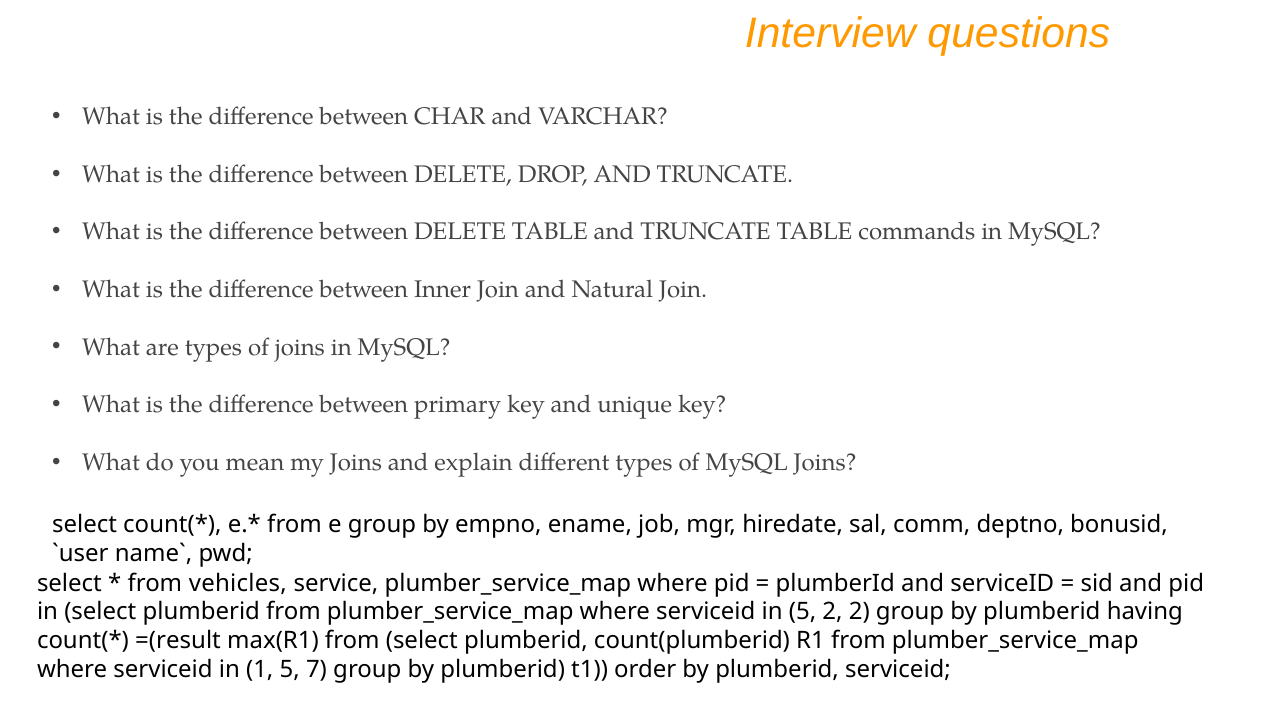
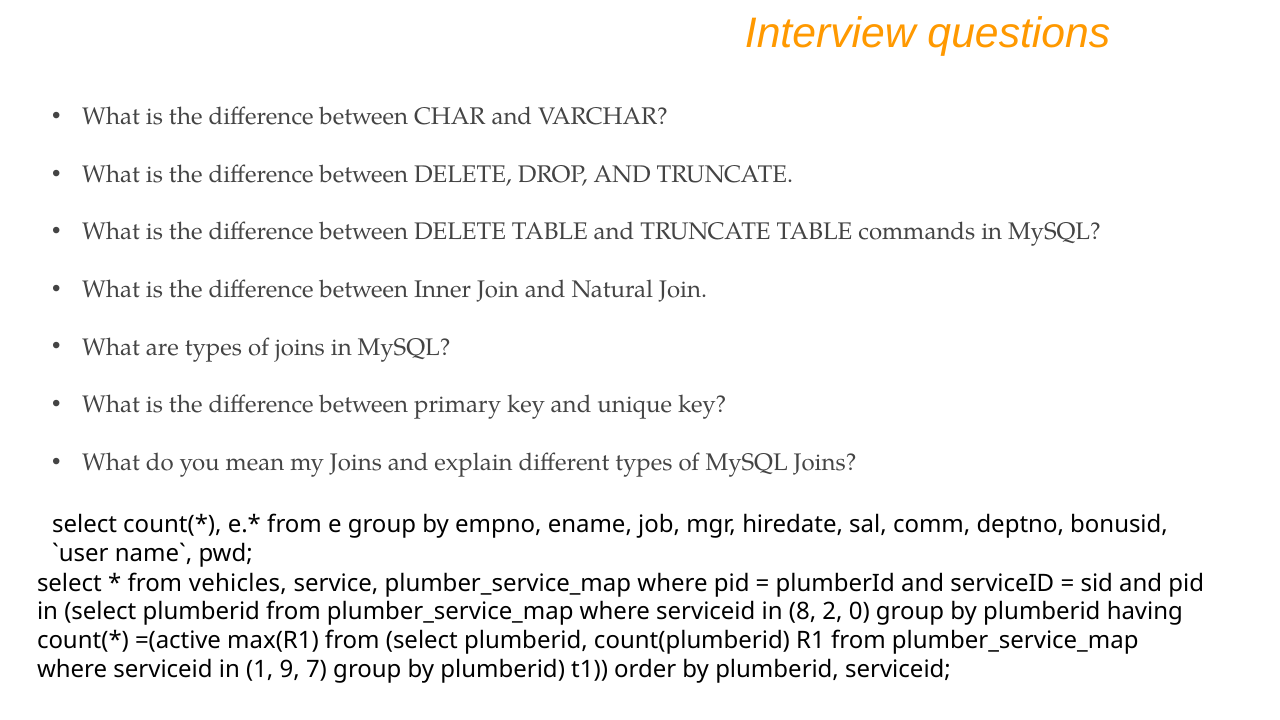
in 5: 5 -> 8 (803, 612)
2 2: 2 -> 0 (859, 612)
=(result: =(result -> =(active (178, 641)
1 5: 5 -> 9 (290, 670)
